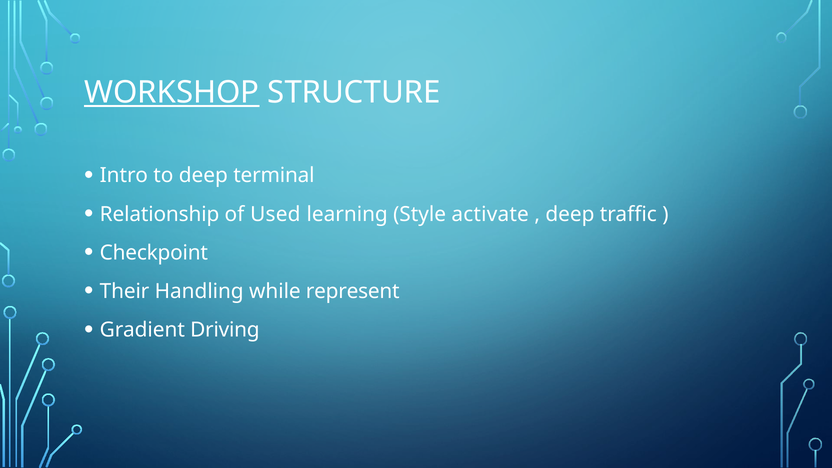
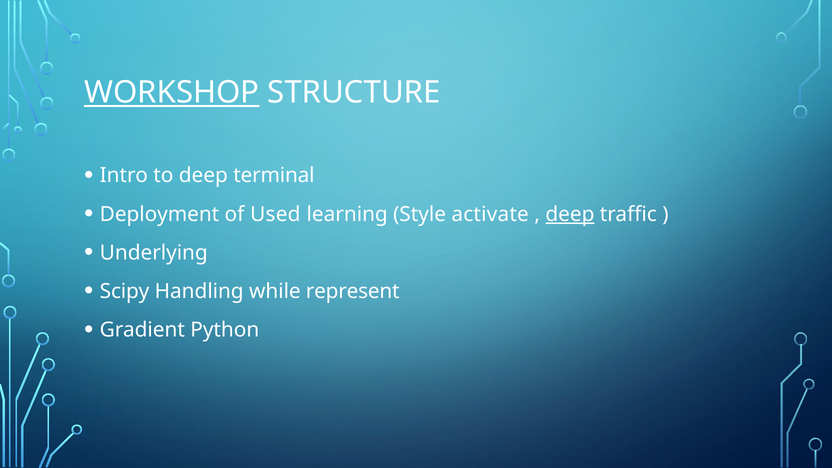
Relationship: Relationship -> Deployment (159, 214)
deep underline: none -> present (570, 214)
Checkpoint: Checkpoint -> Underlying (154, 253)
Their: Their -> Scipy (125, 291)
Driving: Driving -> Python (225, 330)
